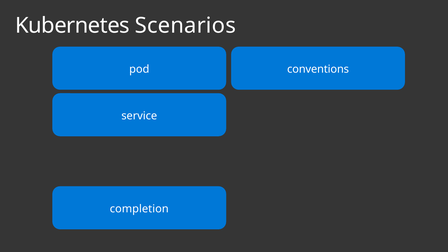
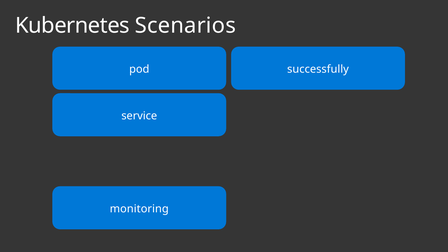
conventions: conventions -> successfully (318, 69)
completion: completion -> monitoring (139, 209)
